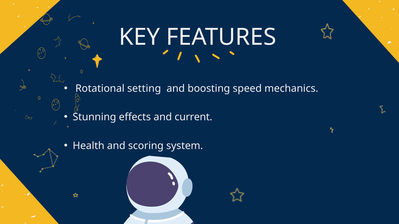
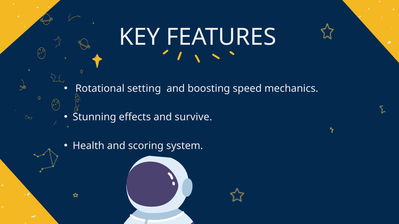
current: current -> survive (193, 117)
